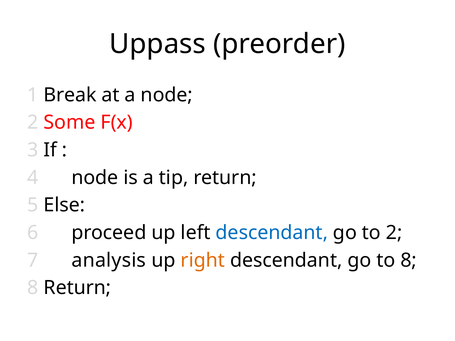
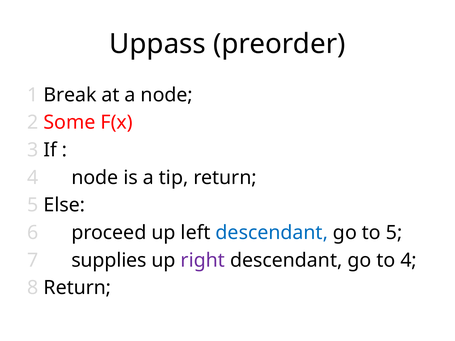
to 2: 2 -> 5 (394, 233)
analysis: analysis -> supplies (109, 260)
right colour: orange -> purple (203, 260)
to 8: 8 -> 4 (409, 260)
